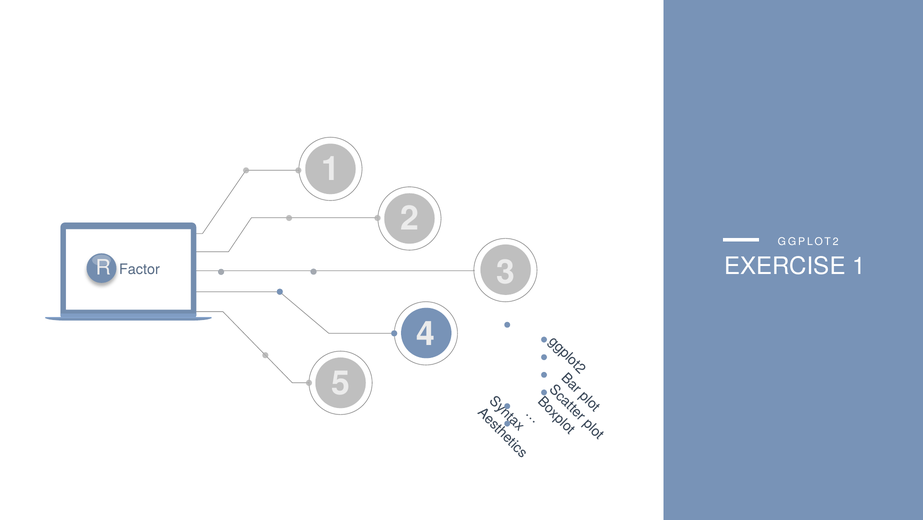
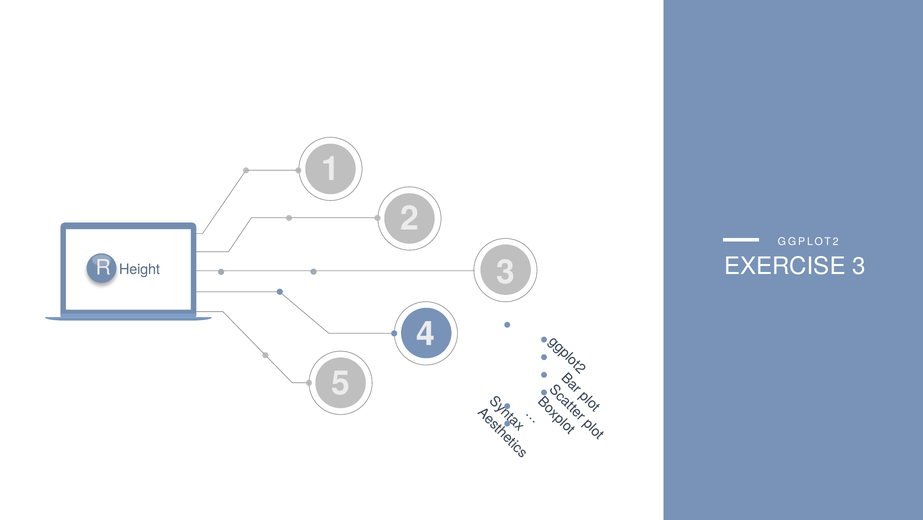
EXERCISE 1: 1 -> 3 (859, 266)
Factor: Factor -> Height (139, 269)
